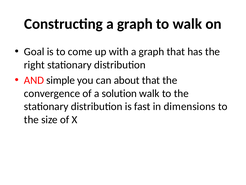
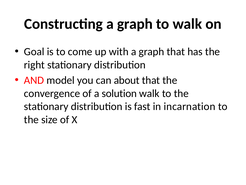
simple: simple -> model (61, 80)
dimensions: dimensions -> incarnation (190, 106)
